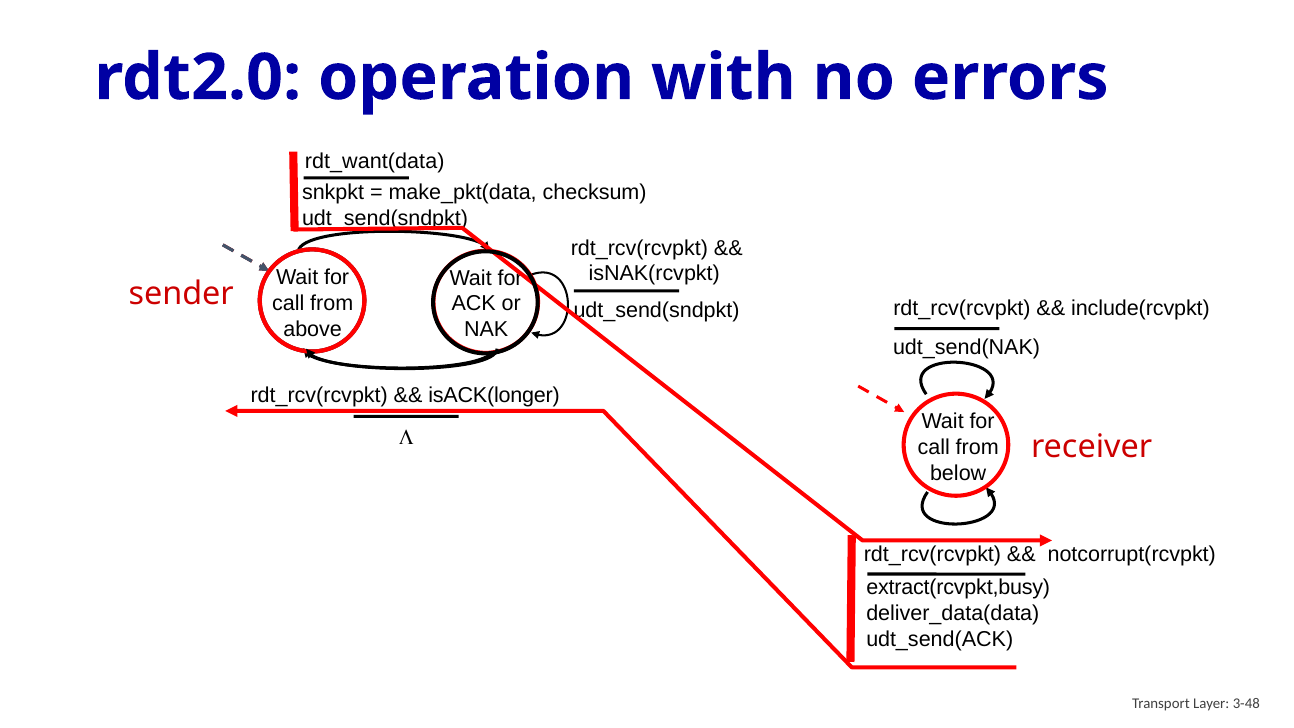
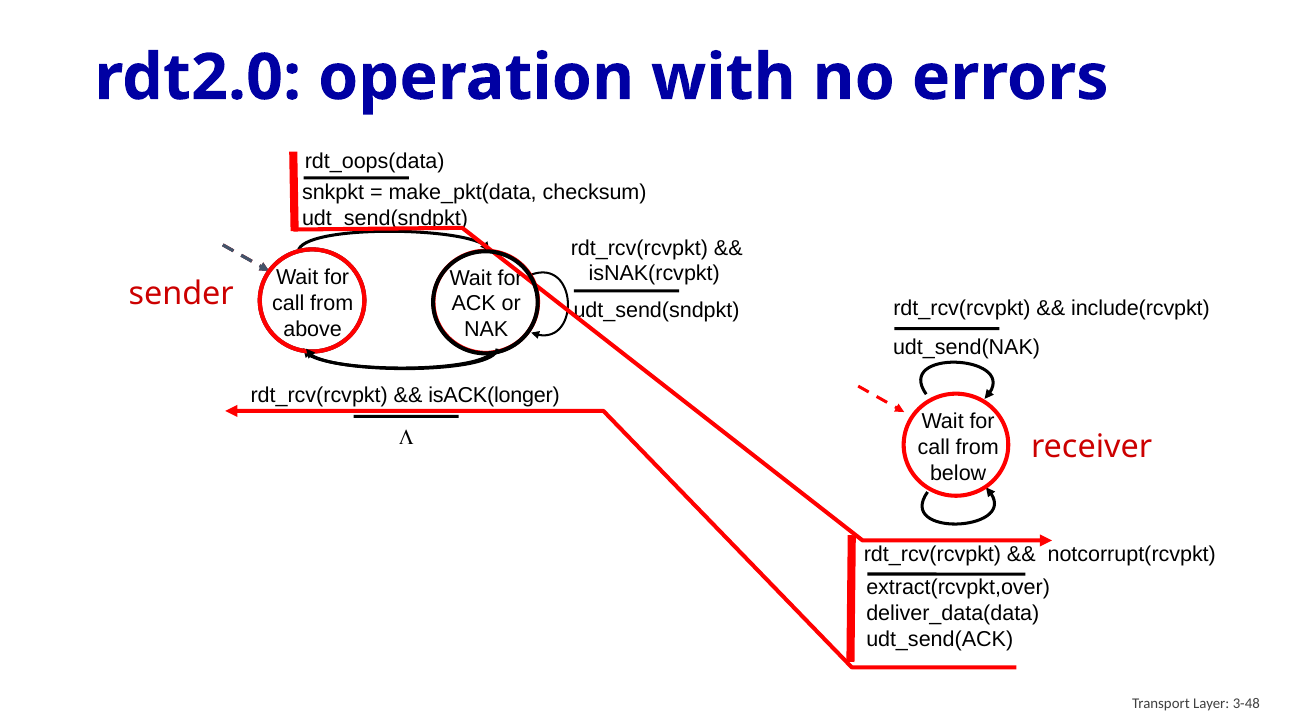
rdt_want(data: rdt_want(data -> rdt_oops(data (375, 161)
extract(rcvpkt,busy: extract(rcvpkt,busy -> extract(rcvpkt,over (958, 587)
